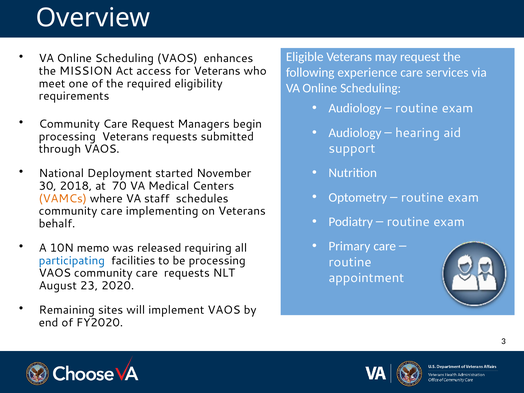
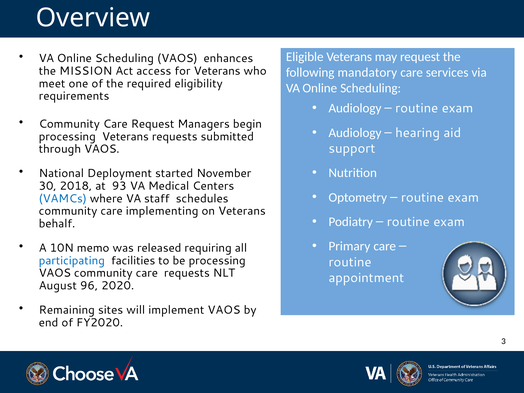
experience: experience -> mandatory (367, 73)
70: 70 -> 93 (119, 186)
VAMCs colour: orange -> blue (63, 199)
23: 23 -> 96 (89, 286)
